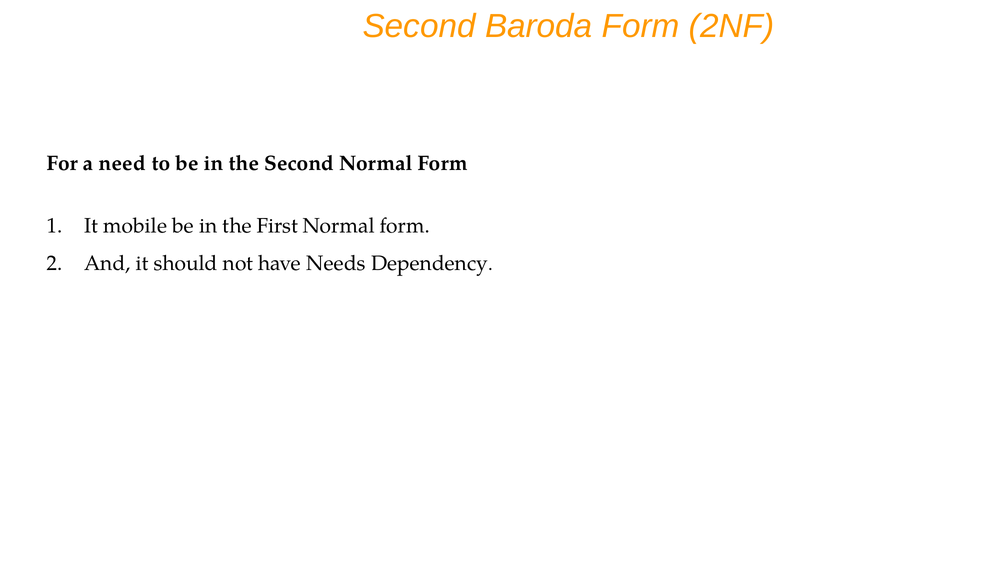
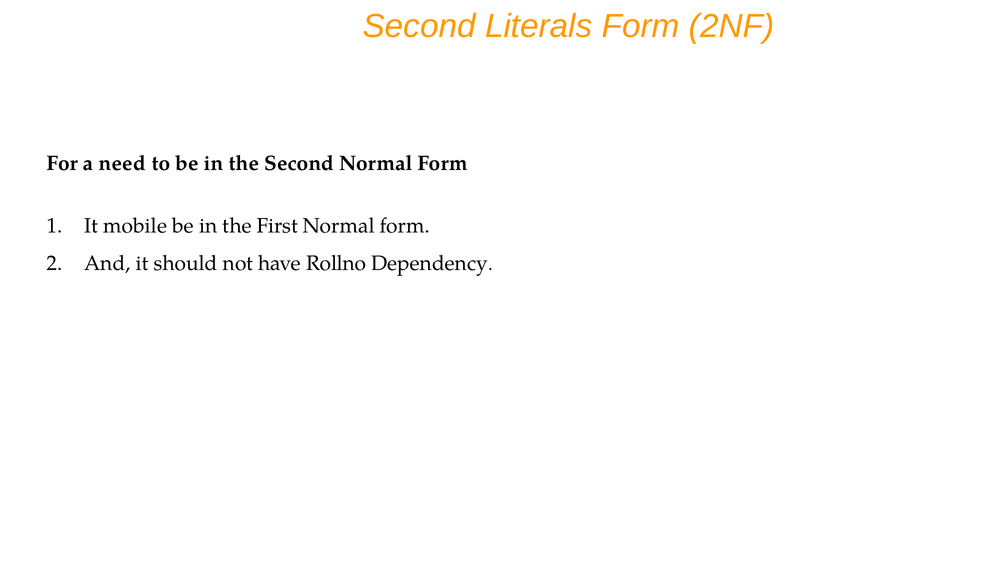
Baroda: Baroda -> Literals (539, 26)
Needs: Needs -> Rollno (336, 263)
